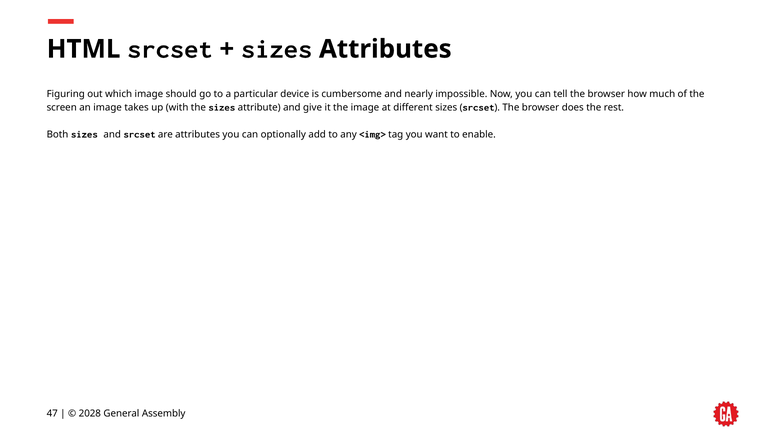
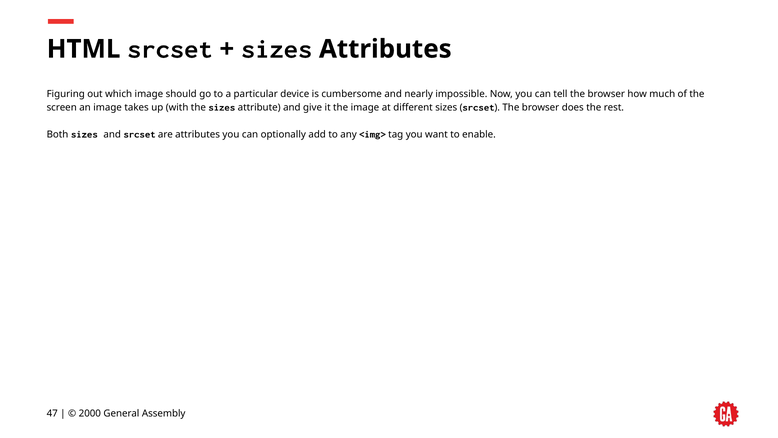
2028: 2028 -> 2000 (90, 413)
